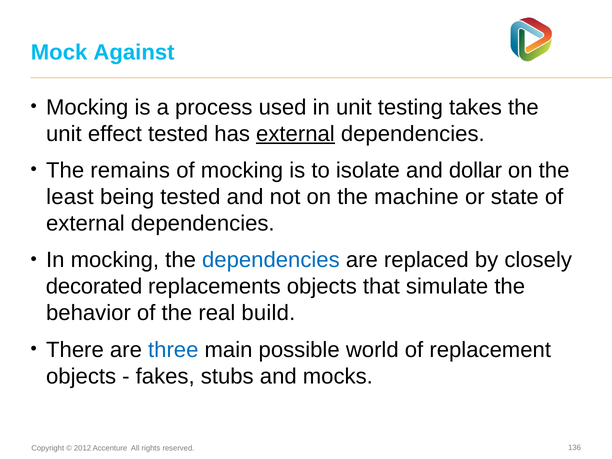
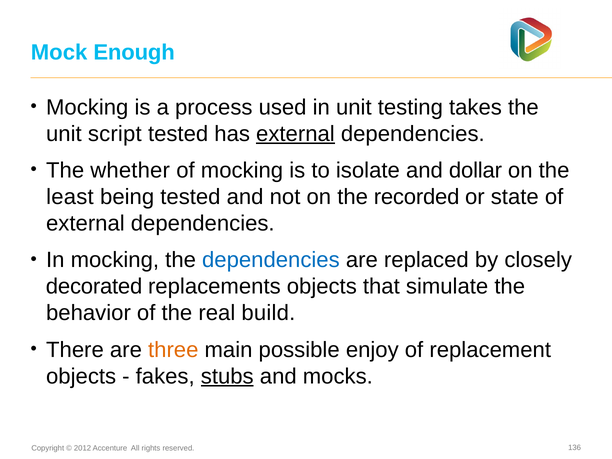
Against: Against -> Enough (134, 52)
effect: effect -> script (115, 134)
remains: remains -> whether (130, 170)
machine: machine -> recorded (417, 197)
three colour: blue -> orange (173, 350)
world: world -> enjoy (372, 350)
stubs underline: none -> present (227, 376)
